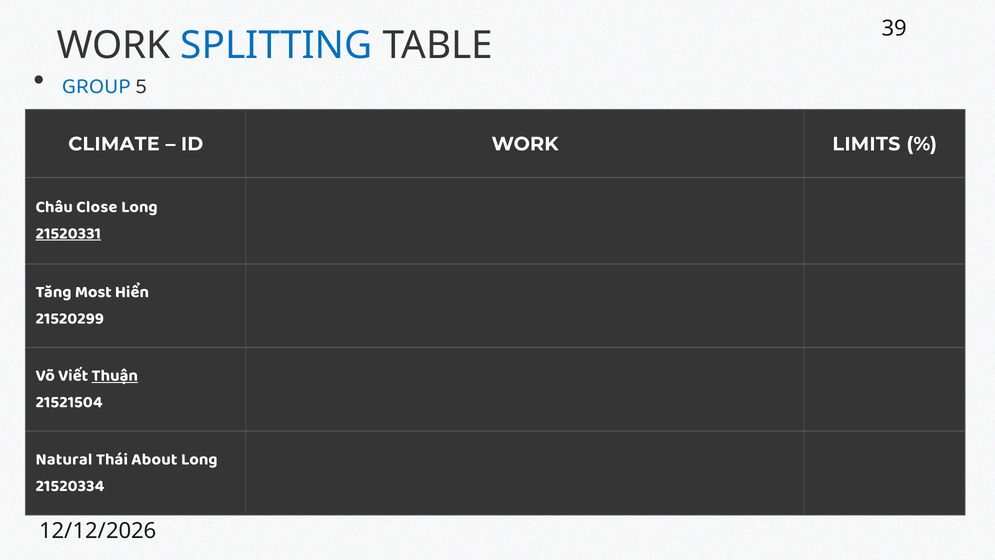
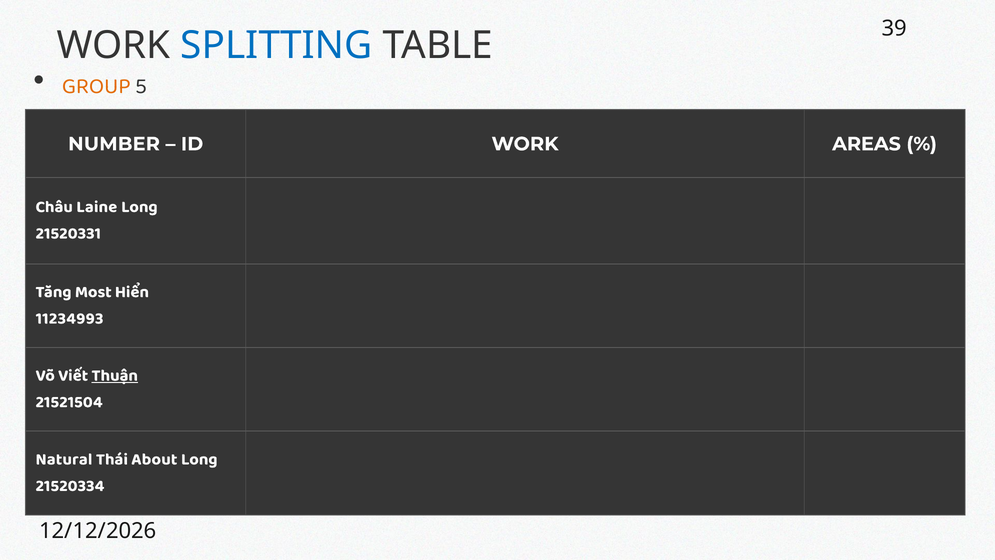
GROUP colour: blue -> orange (96, 86)
CLIMATE: CLIMATE -> NUMBER (114, 144)
LIMITS: LIMITS -> AREAS (867, 144)
Close: Close -> Laine (97, 206)
21520331 underline: present -> none (68, 233)
21520299: 21520299 -> 11234993 (70, 318)
